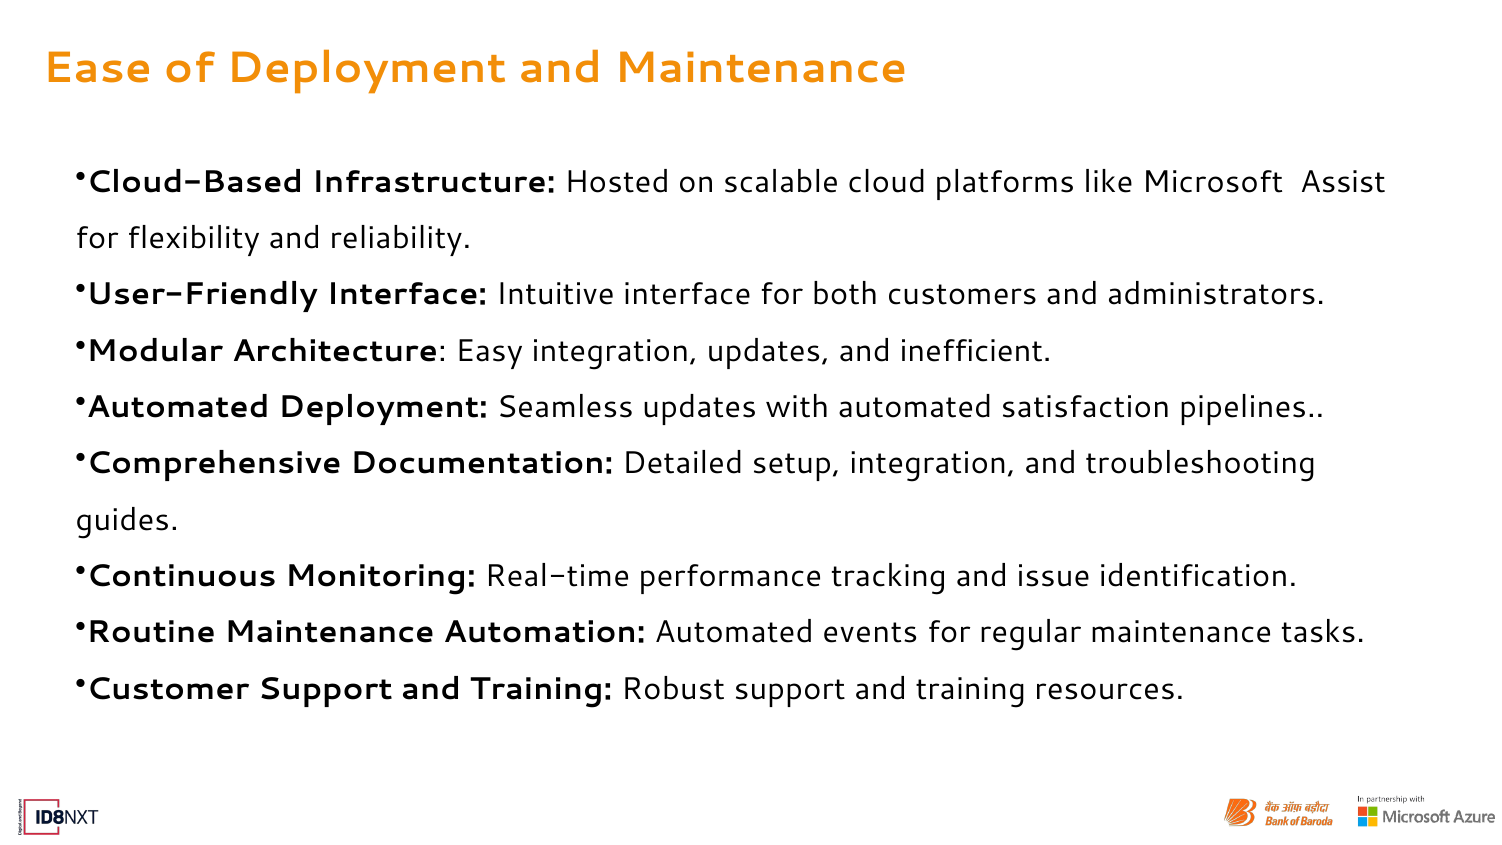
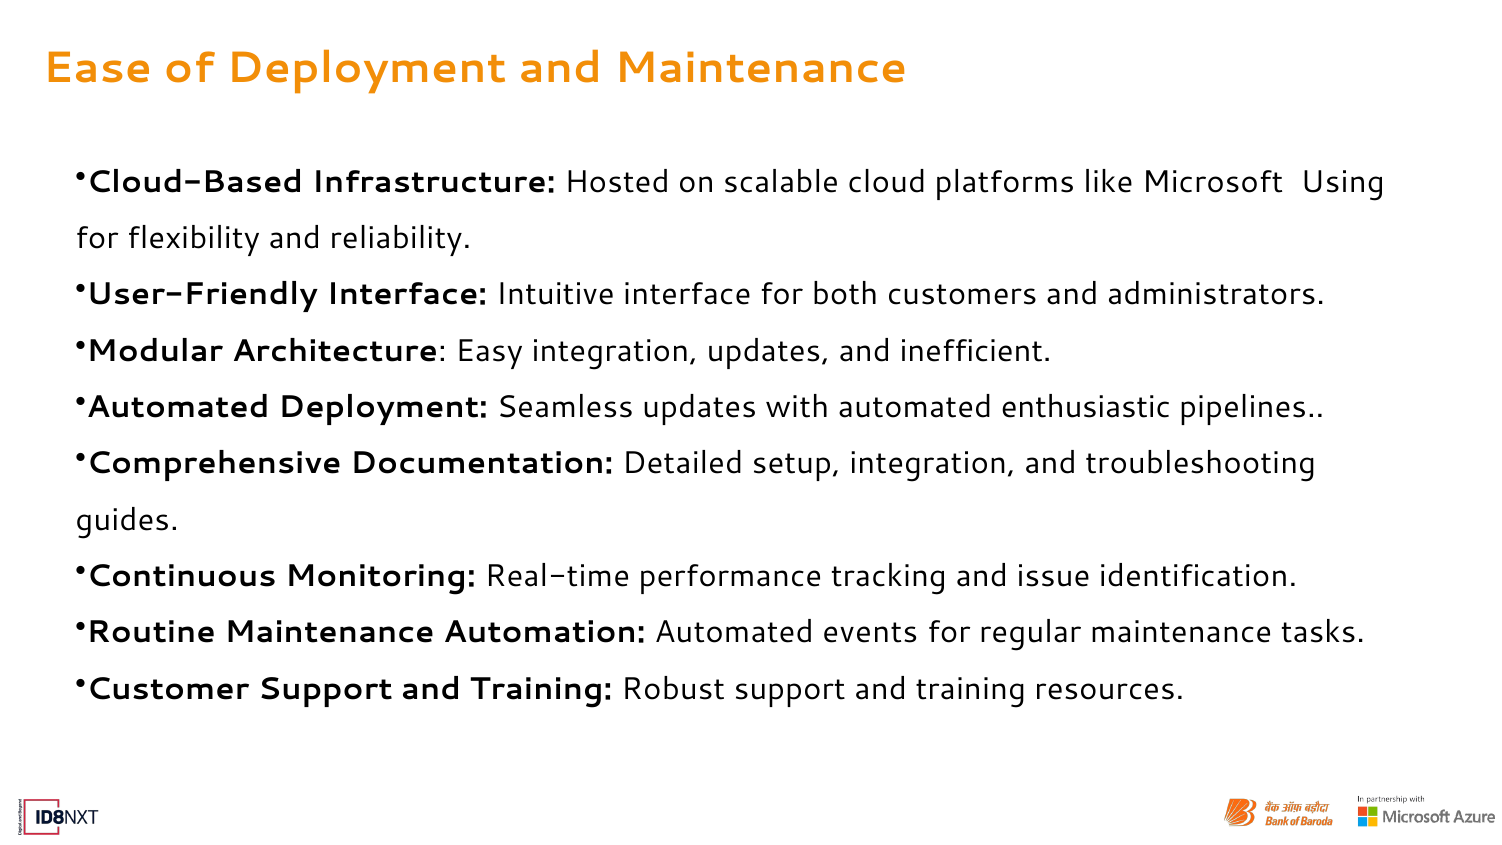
Assist: Assist -> Using (1343, 182)
satisfaction: satisfaction -> enthusiastic (1086, 407)
